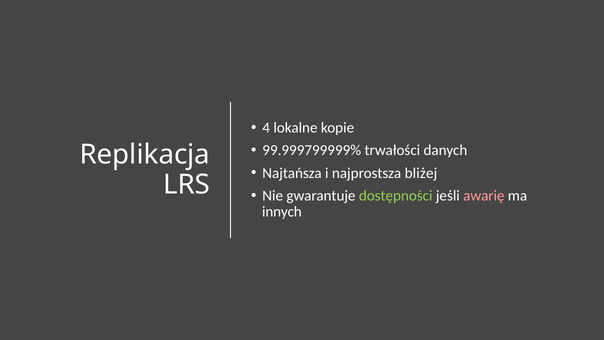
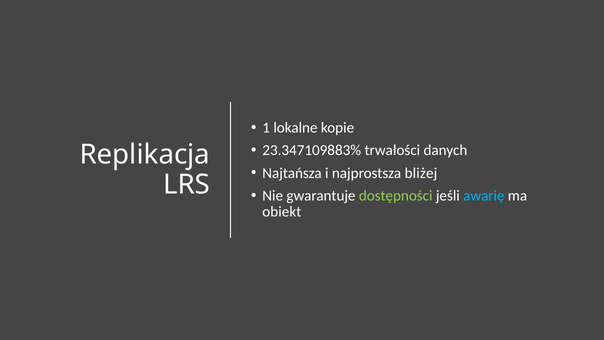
4: 4 -> 1 (266, 128)
99.999799999%: 99.999799999% -> 23.347109883% (312, 150)
awarię colour: pink -> light blue (484, 196)
innych: innych -> obiekt (282, 212)
